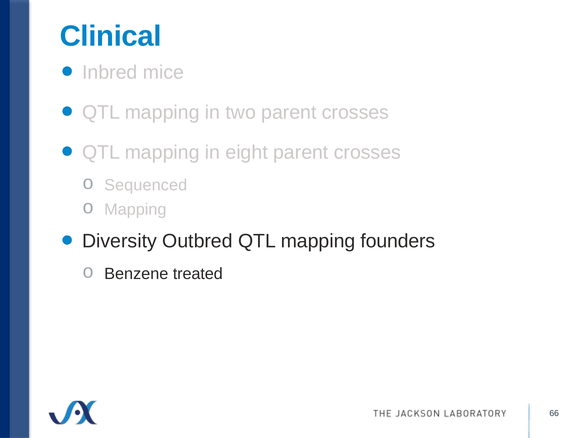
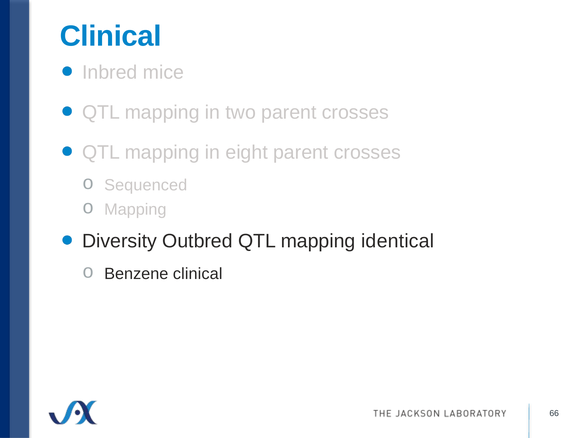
founders: founders -> identical (398, 242)
Benzene treated: treated -> clinical (198, 274)
